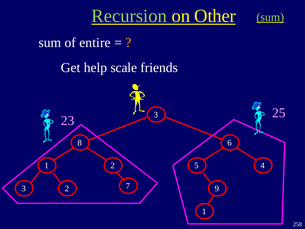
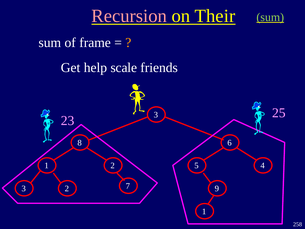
Recursion colour: light green -> pink (129, 16)
Other: Other -> Their (215, 16)
entire: entire -> frame (95, 43)
